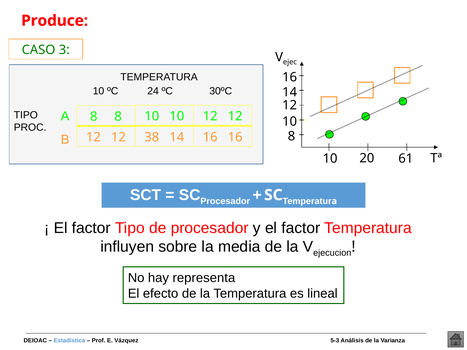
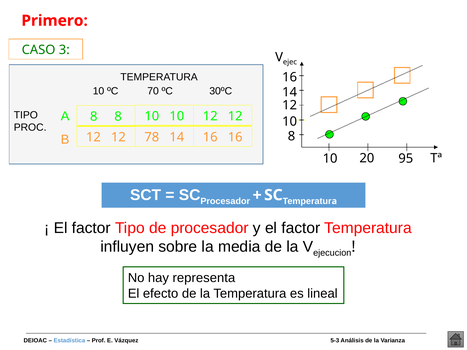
Produce: Produce -> Primero (55, 21)
24: 24 -> 70 (153, 91)
38: 38 -> 78 (152, 137)
61: 61 -> 95 (406, 159)
